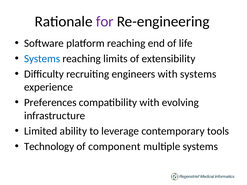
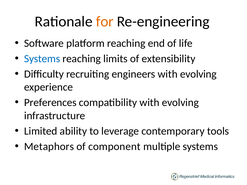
for colour: purple -> orange (105, 22)
engineers with systems: systems -> evolving (198, 74)
Technology: Technology -> Metaphors (49, 147)
